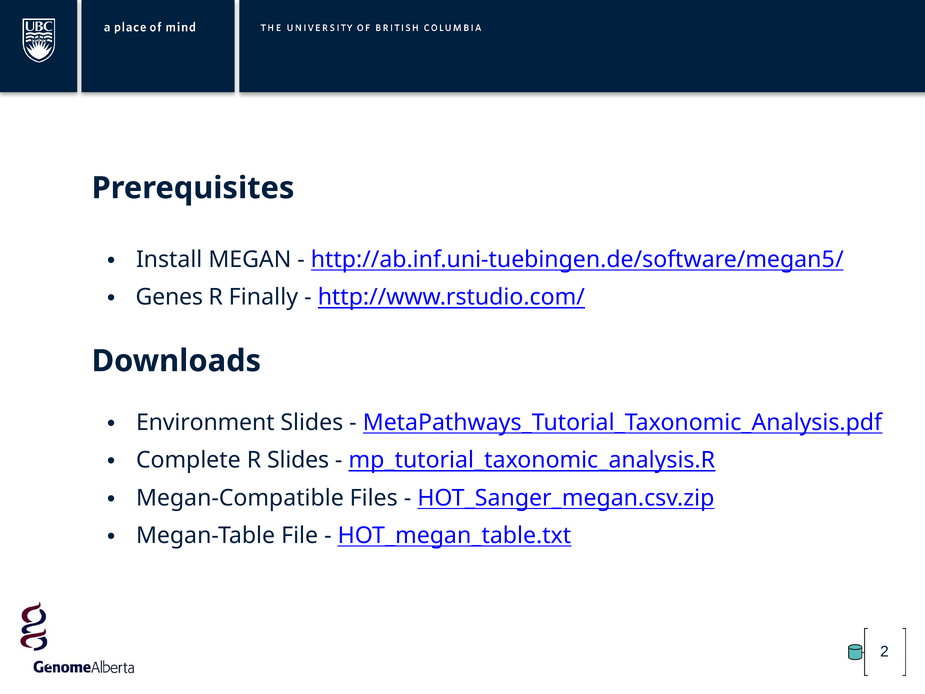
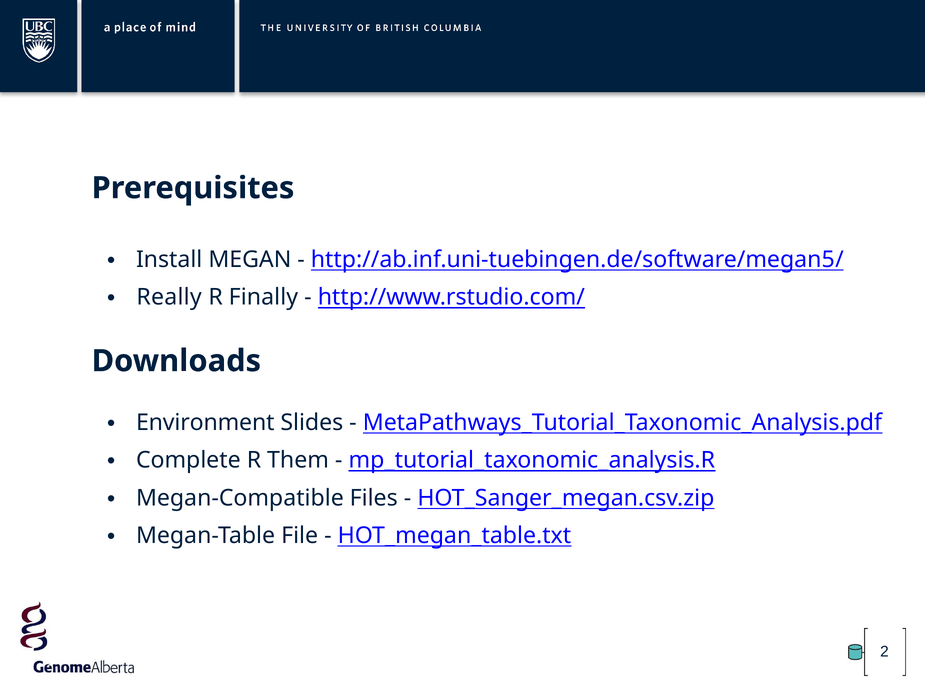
Genes: Genes -> Really (169, 297)
R Slides: Slides -> Them (298, 460)
